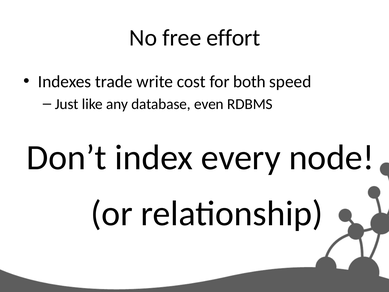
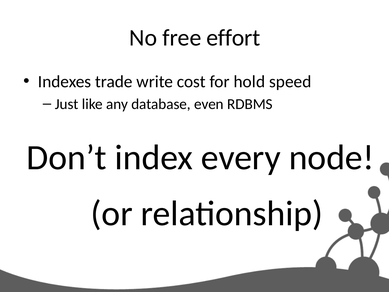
both: both -> hold (249, 82)
